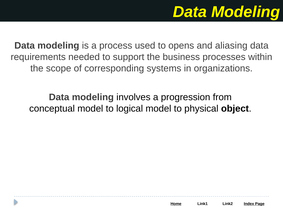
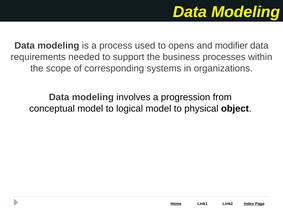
aliasing: aliasing -> modifier (231, 46)
